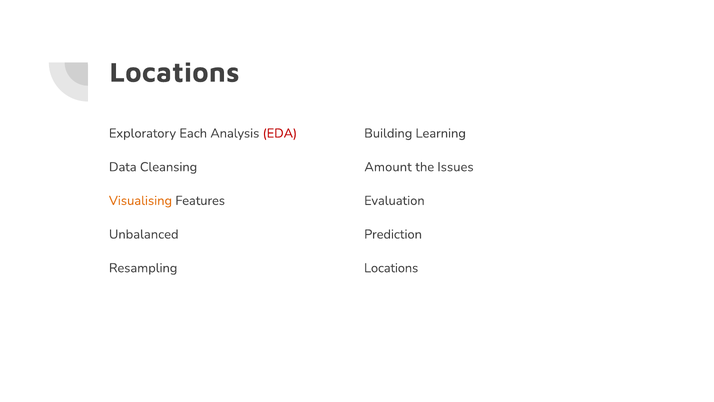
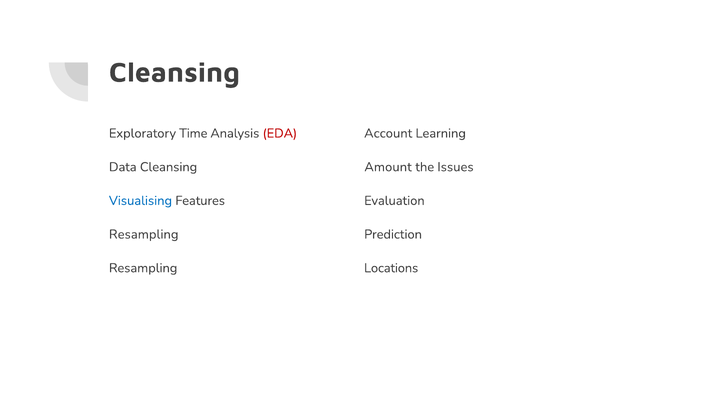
Locations: Locations -> Cleansing (174, 72)
Each: Each -> Time (193, 133)
Building: Building -> Account (388, 133)
Visualising colour: orange -> blue (141, 200)
Unbalanced: Unbalanced -> Resampling (144, 234)
